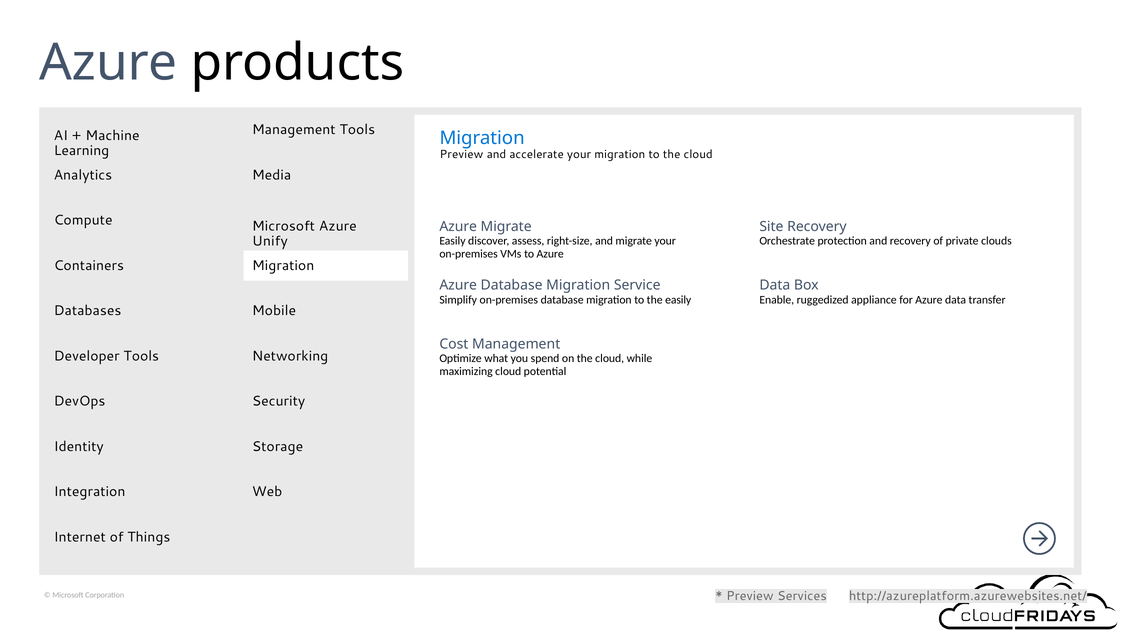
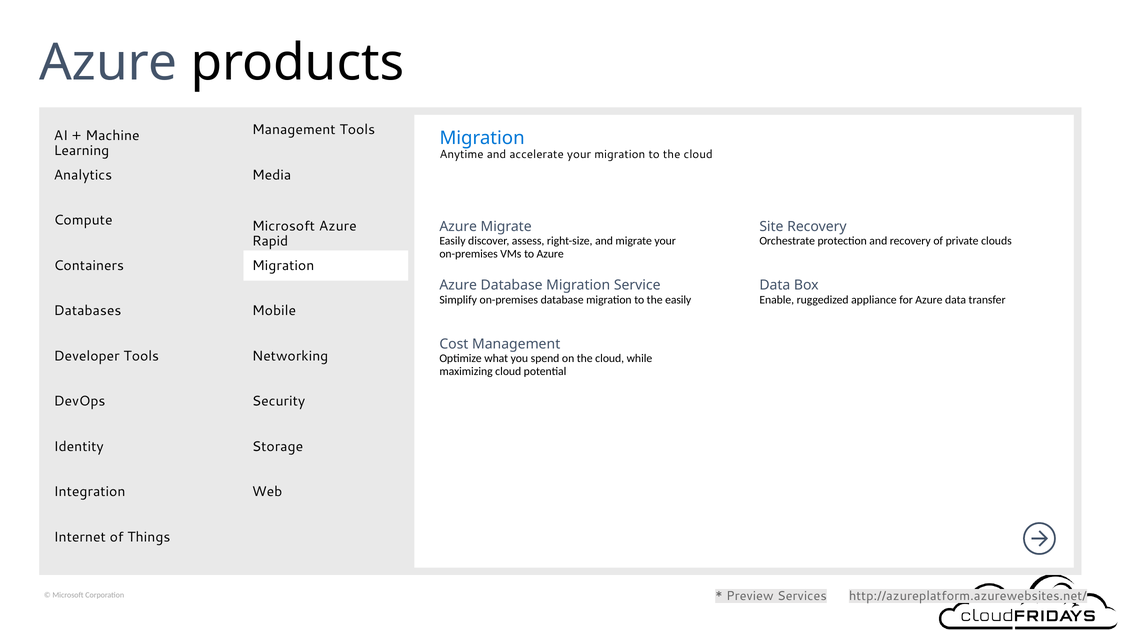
Preview: Preview -> Anytime (462, 155)
Unify: Unify -> Rapid (270, 241)
